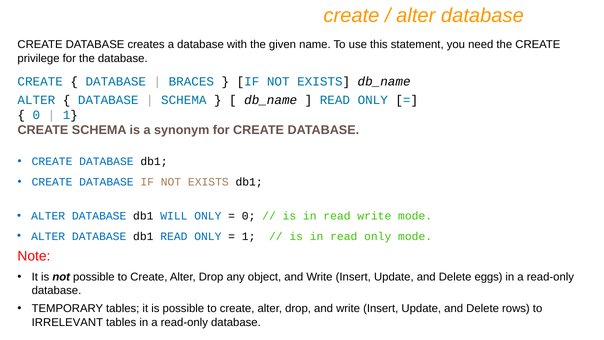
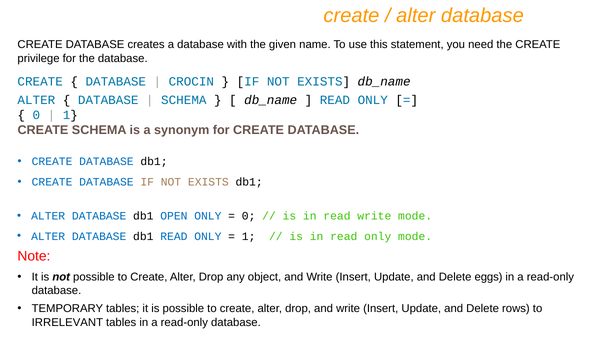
BRACES: BRACES -> CROCIN (191, 82)
WILL: WILL -> OPEN (174, 216)
